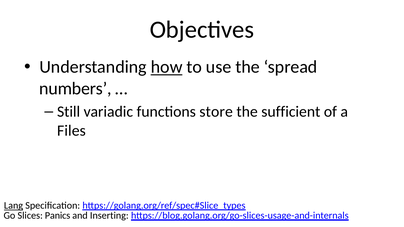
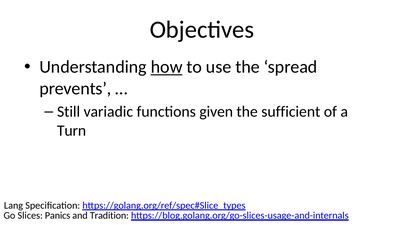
numbers: numbers -> prevents (75, 89)
store: store -> given (216, 112)
Files: Files -> Turn (72, 131)
Lang underline: present -> none (14, 206)
Inserting: Inserting -> Tradition (109, 216)
